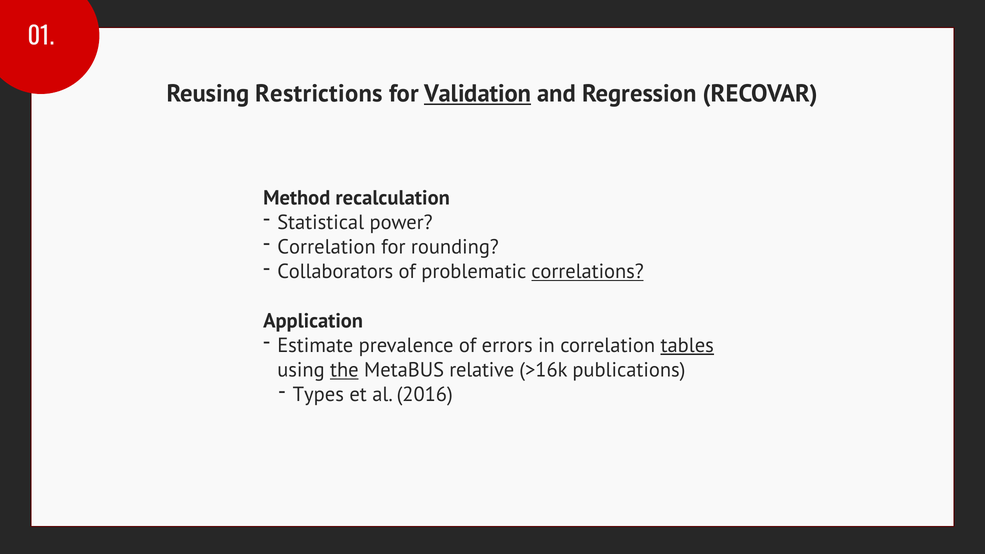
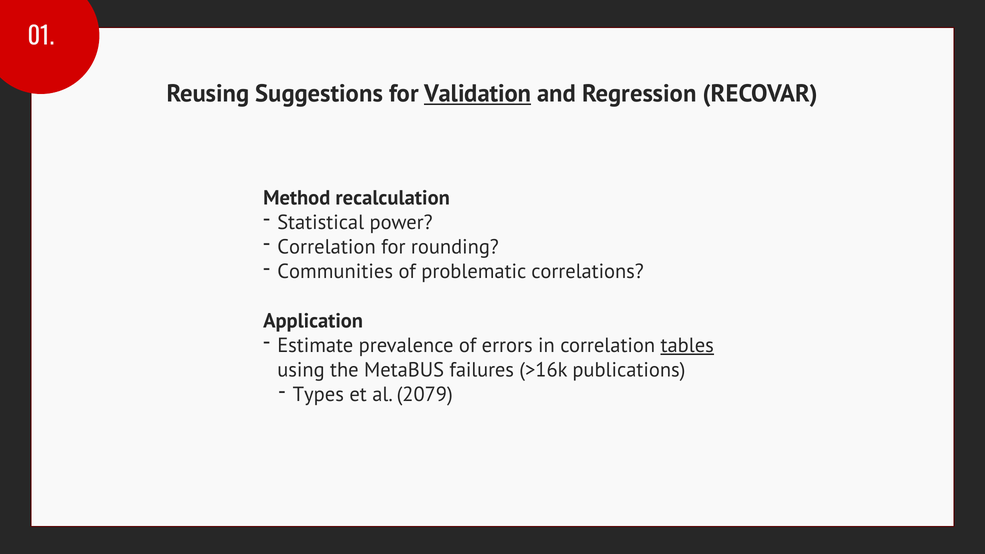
Restrictions: Restrictions -> Suggestions (319, 94)
Collaborators: Collaborators -> Communities (335, 272)
correlations underline: present -> none (588, 272)
the underline: present -> none (344, 370)
relative: relative -> failures (482, 370)
2016: 2016 -> 2079 (425, 395)
